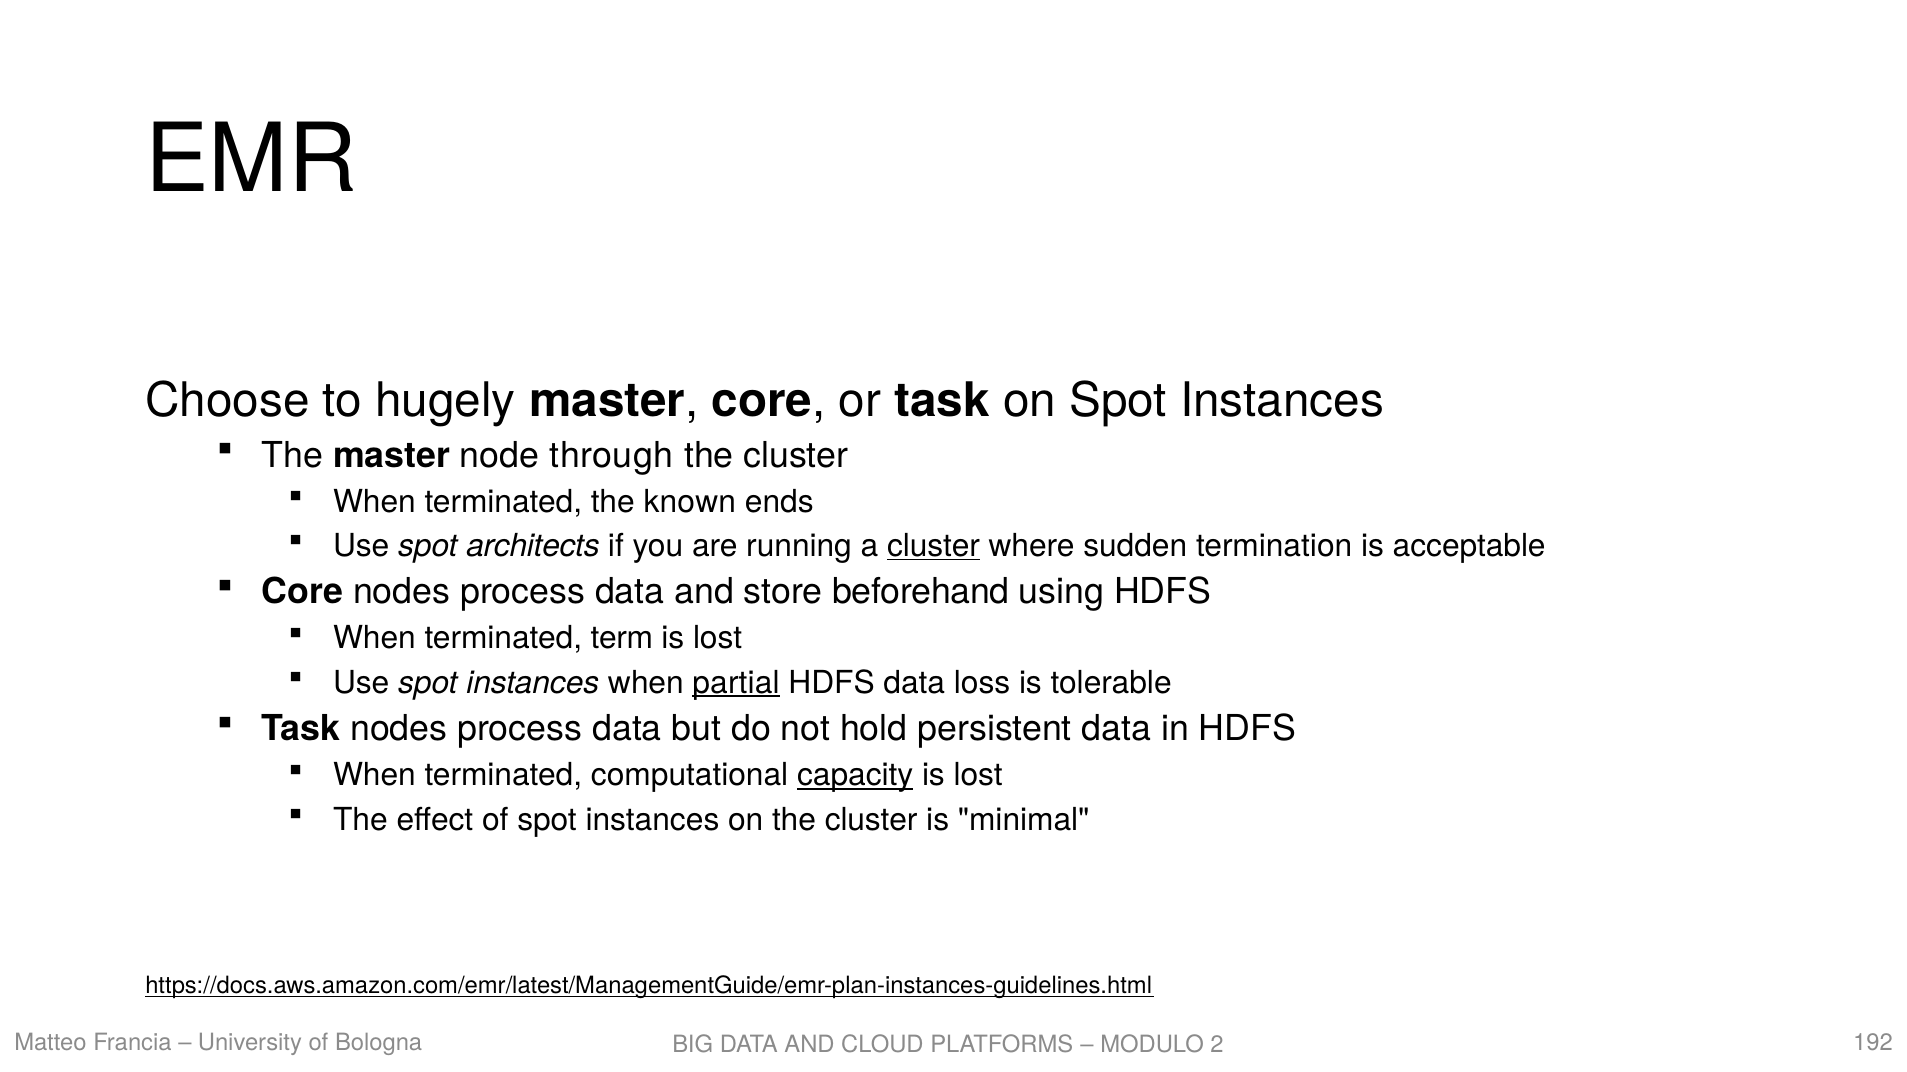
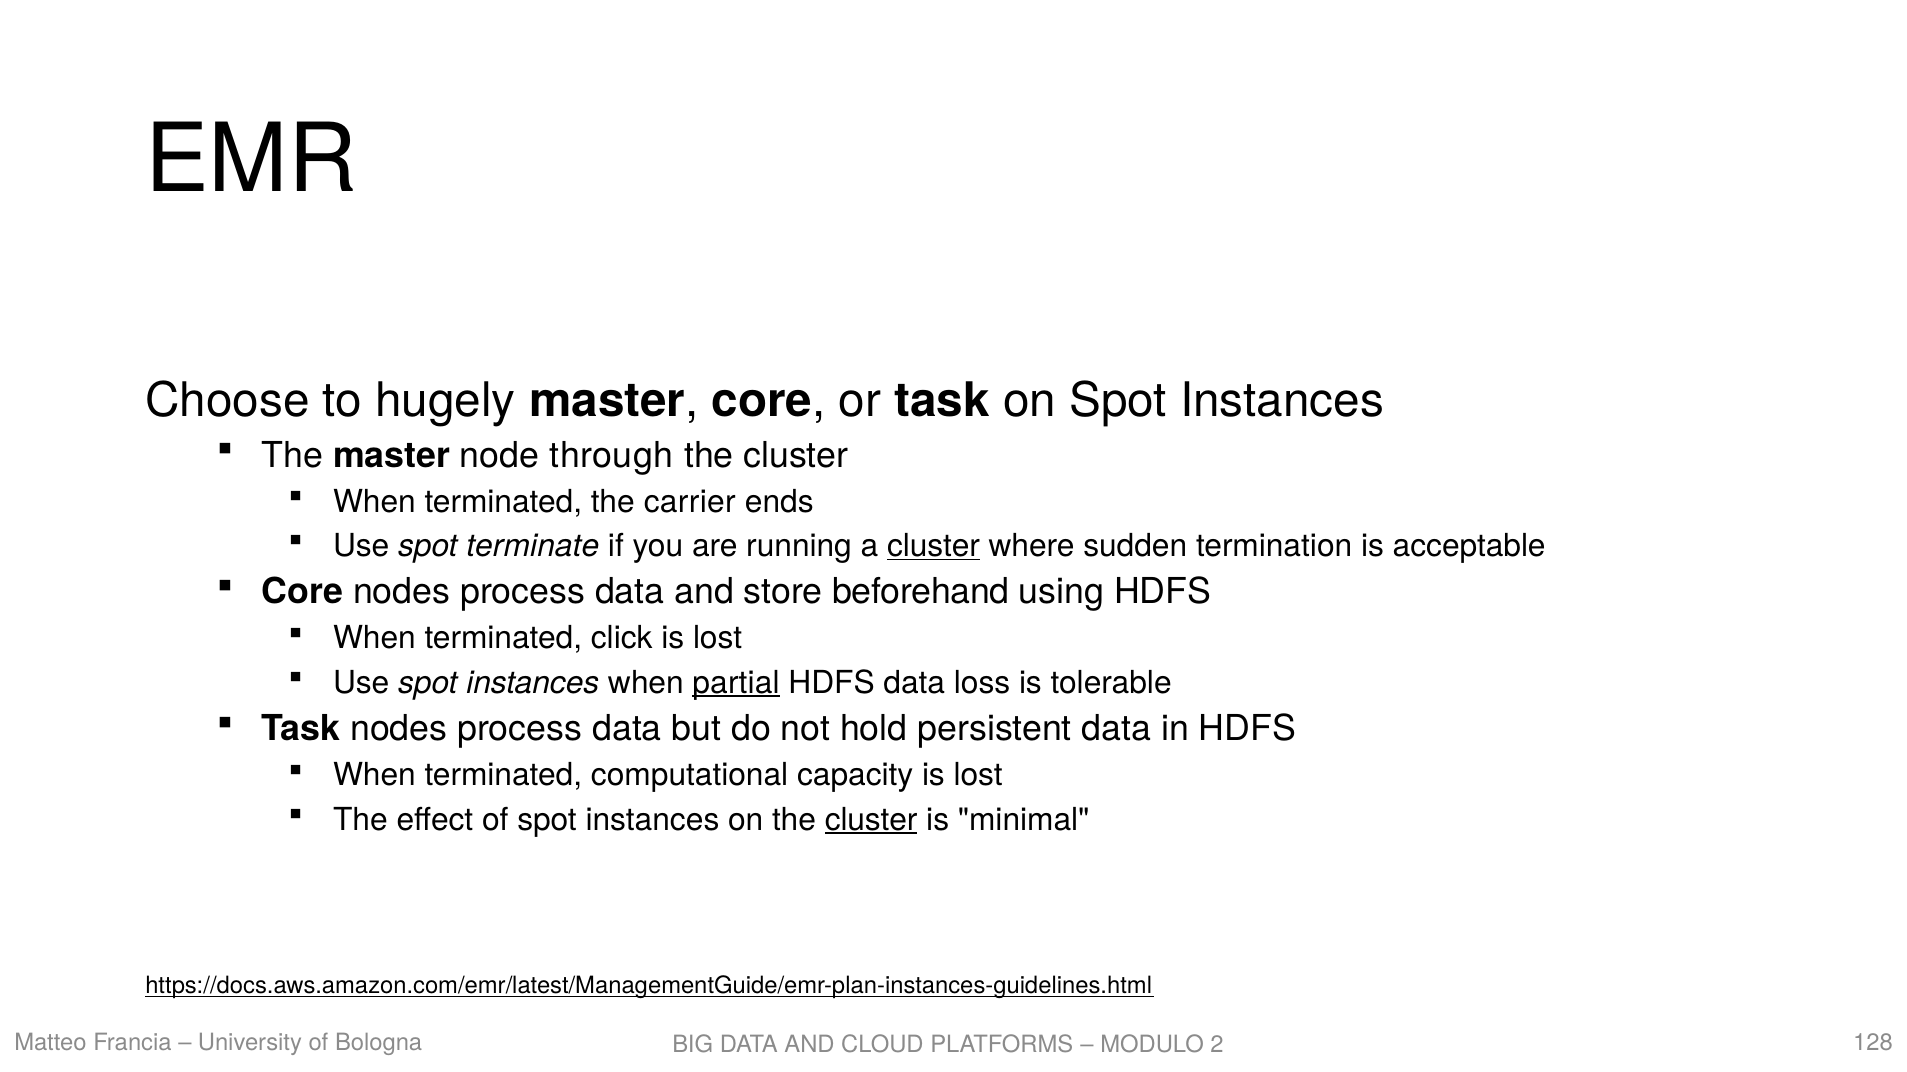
known: known -> carrier (690, 502)
architects: architects -> terminate (533, 546)
term: term -> click (622, 639)
capacity underline: present -> none (855, 776)
cluster underline: none -> present (871, 820)
192: 192 -> 128 (1873, 1043)
